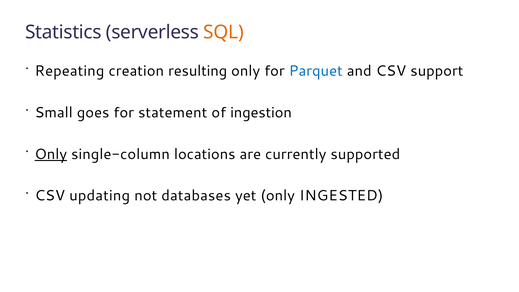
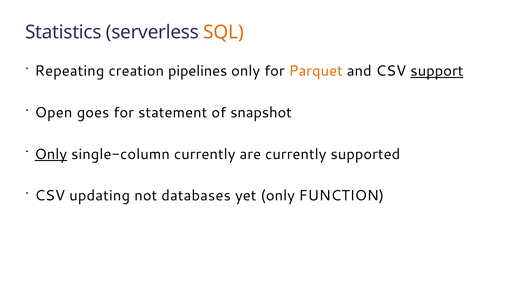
resulting: resulting -> pipelines (198, 71)
Parquet colour: blue -> orange (316, 71)
support underline: none -> present (437, 71)
Small: Small -> Open (54, 113)
ingestion: ingestion -> snapshot (261, 113)
single-column locations: locations -> currently (205, 154)
INGESTED: INGESTED -> FUNCTION (341, 196)
